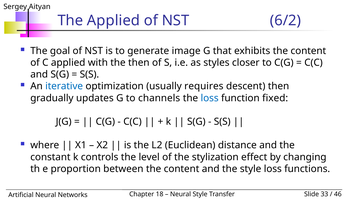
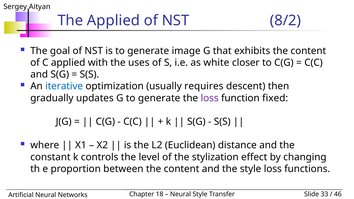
6/2: 6/2 -> 8/2 (286, 20)
the then: then -> uses (139, 63)
styles: styles -> white (216, 63)
G to channels: channels -> generate (159, 98)
loss colour: blue -> purple (210, 98)
